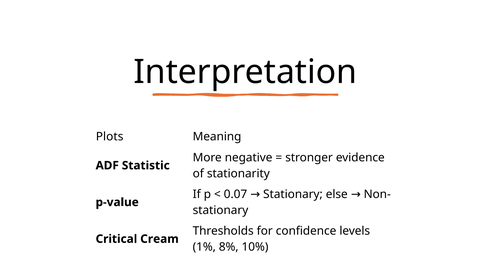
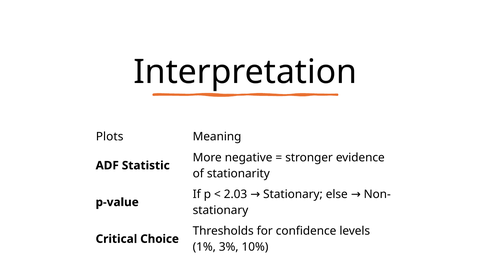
0.07: 0.07 -> 2.03 (235, 194)
Cream: Cream -> Choice (160, 239)
8%: 8% -> 3% (229, 247)
